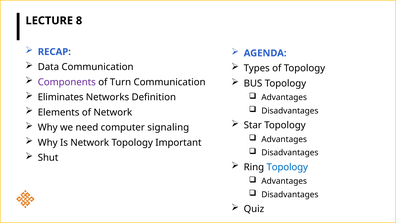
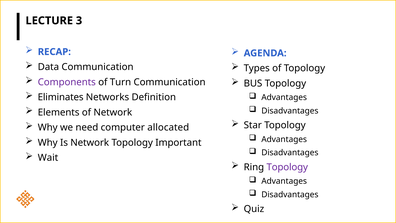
8: 8 -> 3 (79, 21)
signaling: signaling -> allocated (168, 127)
Shut: Shut -> Wait (48, 158)
Topology colour: blue -> purple (287, 167)
